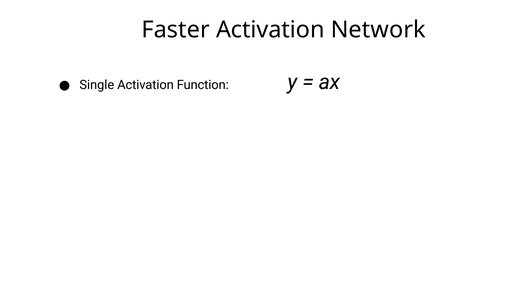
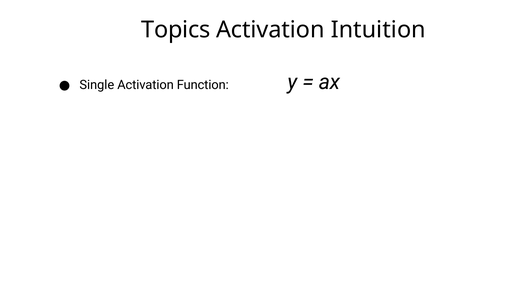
Faster: Faster -> Topics (176, 30)
Network: Network -> Intuition (378, 30)
